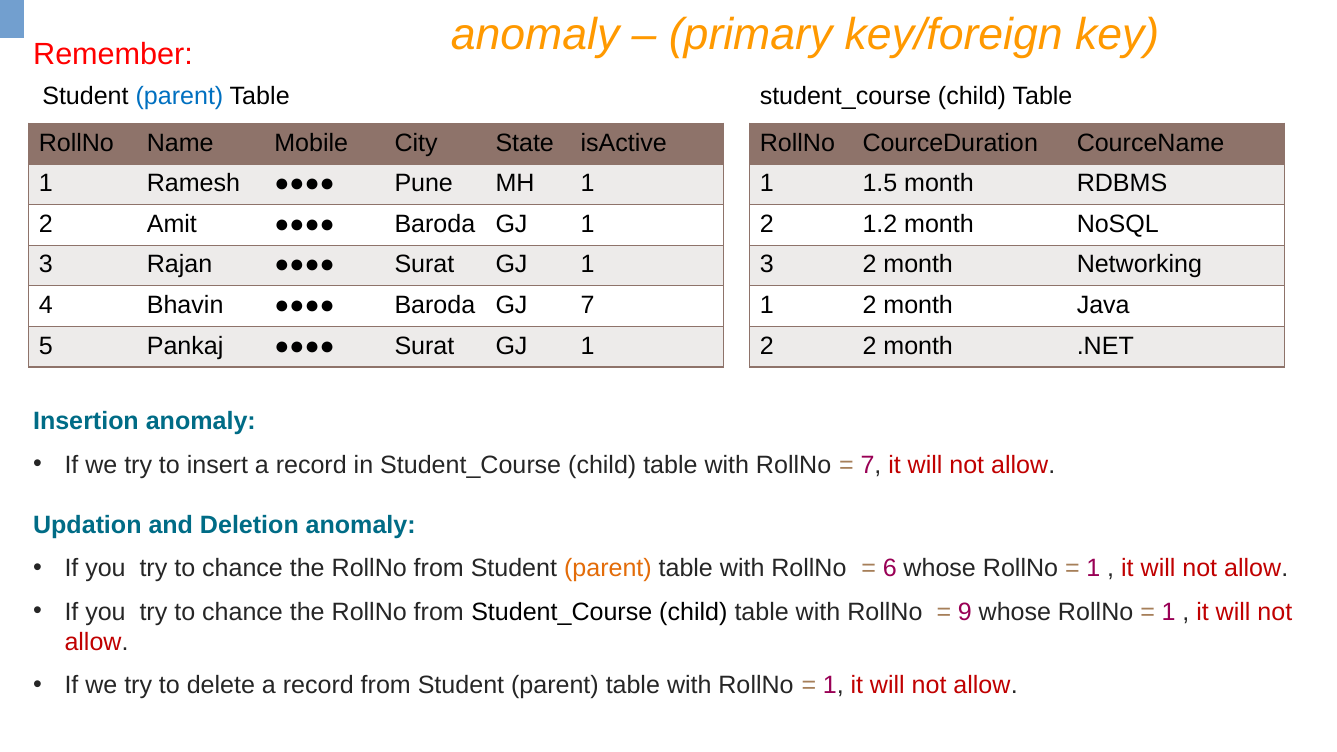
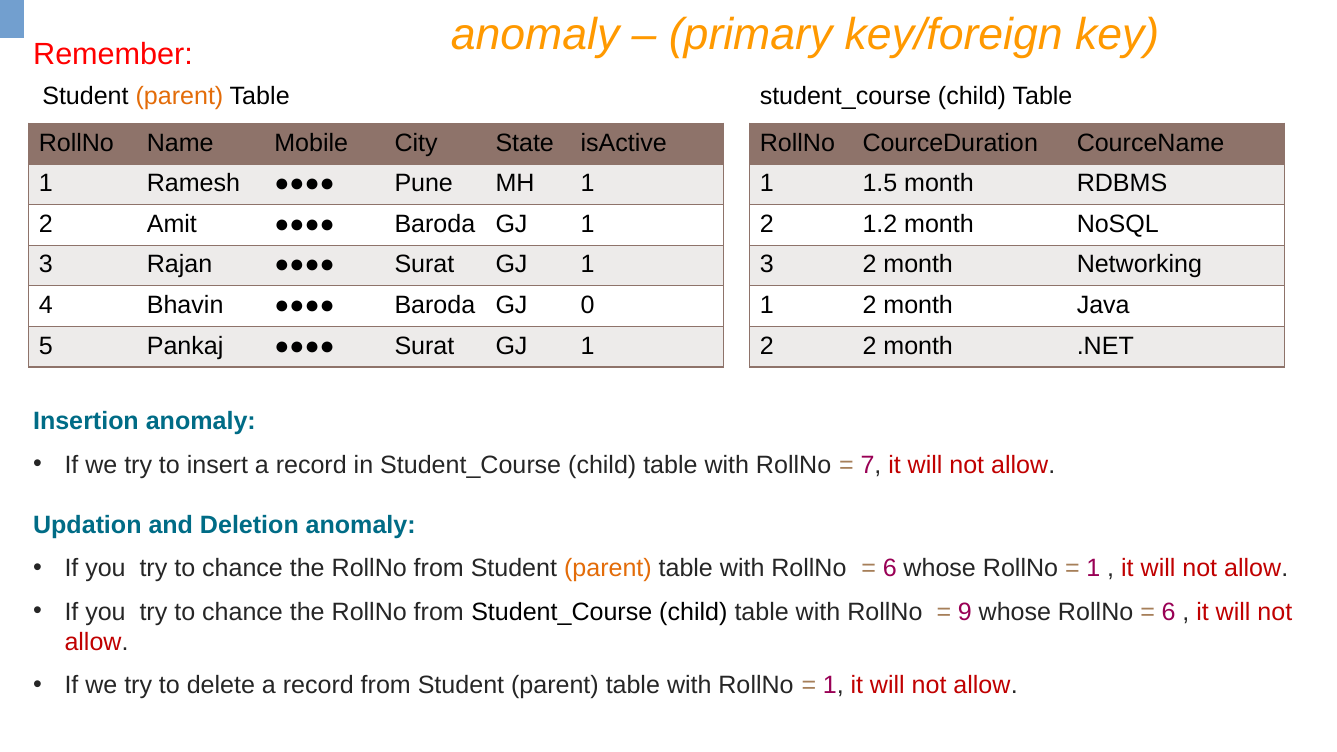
parent colour: blue -> orange (179, 97)
GJ 7: 7 -> 0 (588, 305)
1: 1 -> 6 (1169, 612)
